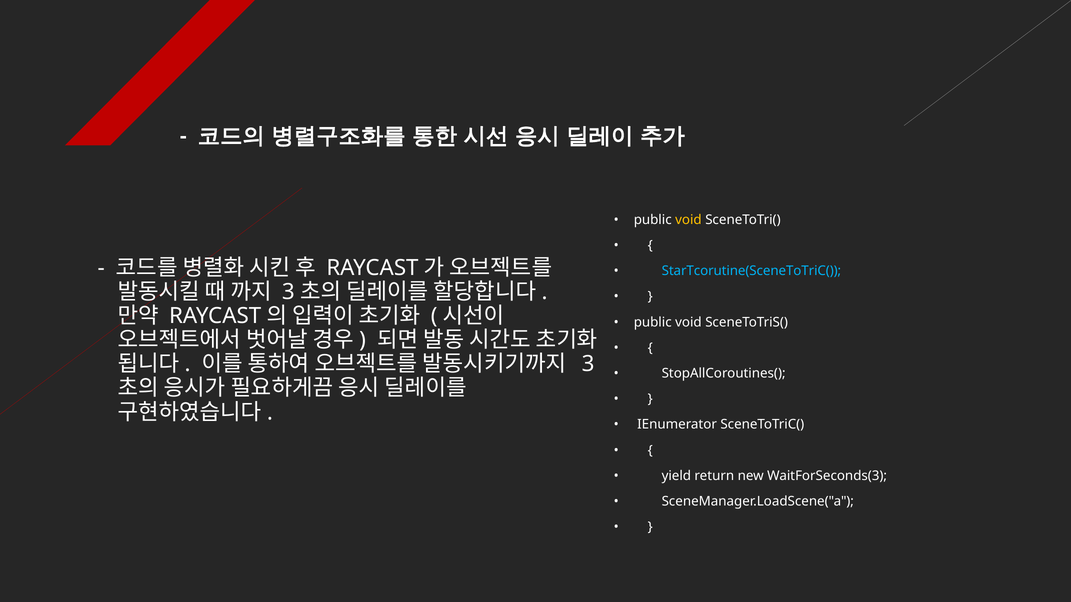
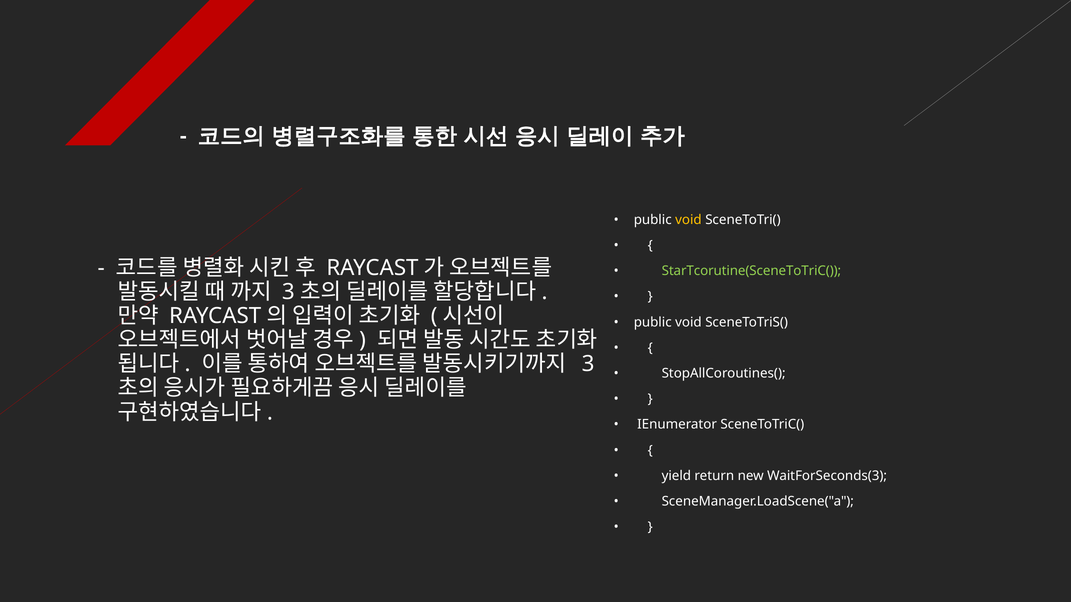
StarTcorutine(SceneToTriC( colour: light blue -> light green (751, 271)
